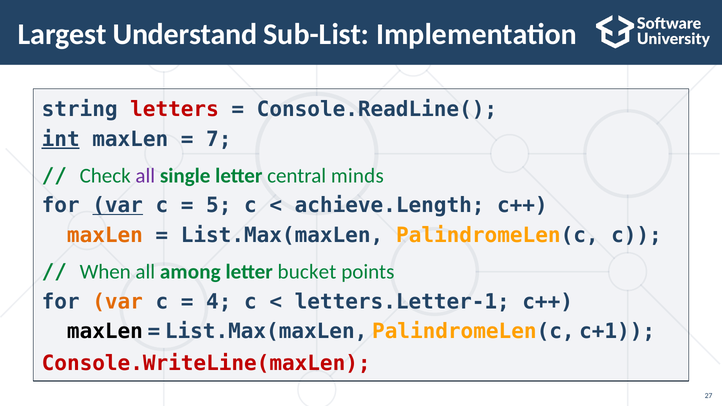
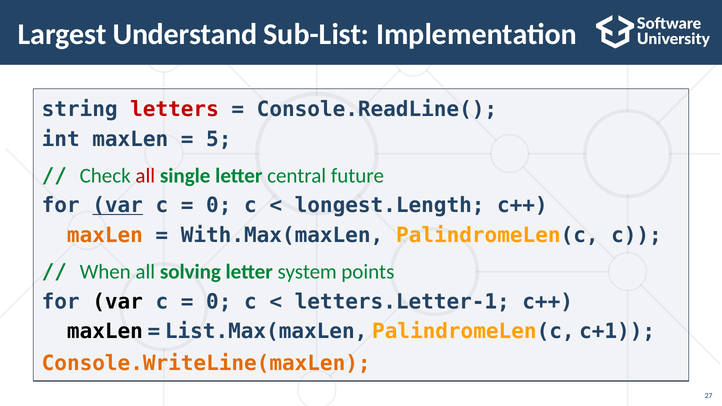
int underline: present -> none (61, 139)
7: 7 -> 5 (219, 139)
all colour: purple -> red (145, 176)
minds: minds -> future (357, 176)
5: 5 -> 0 (219, 206)
achieve.Length: achieve.Length -> longest.Length (390, 206)
List.Max(maxLen: List.Max(maxLen -> With.Max(maxLen (282, 235)
among: among -> solving (190, 272)
bucket: bucket -> system (307, 272)
var colour: orange -> black (118, 302)
4: 4 -> 0 (219, 302)
Console.WriteLine(maxLen colour: red -> orange (206, 364)
